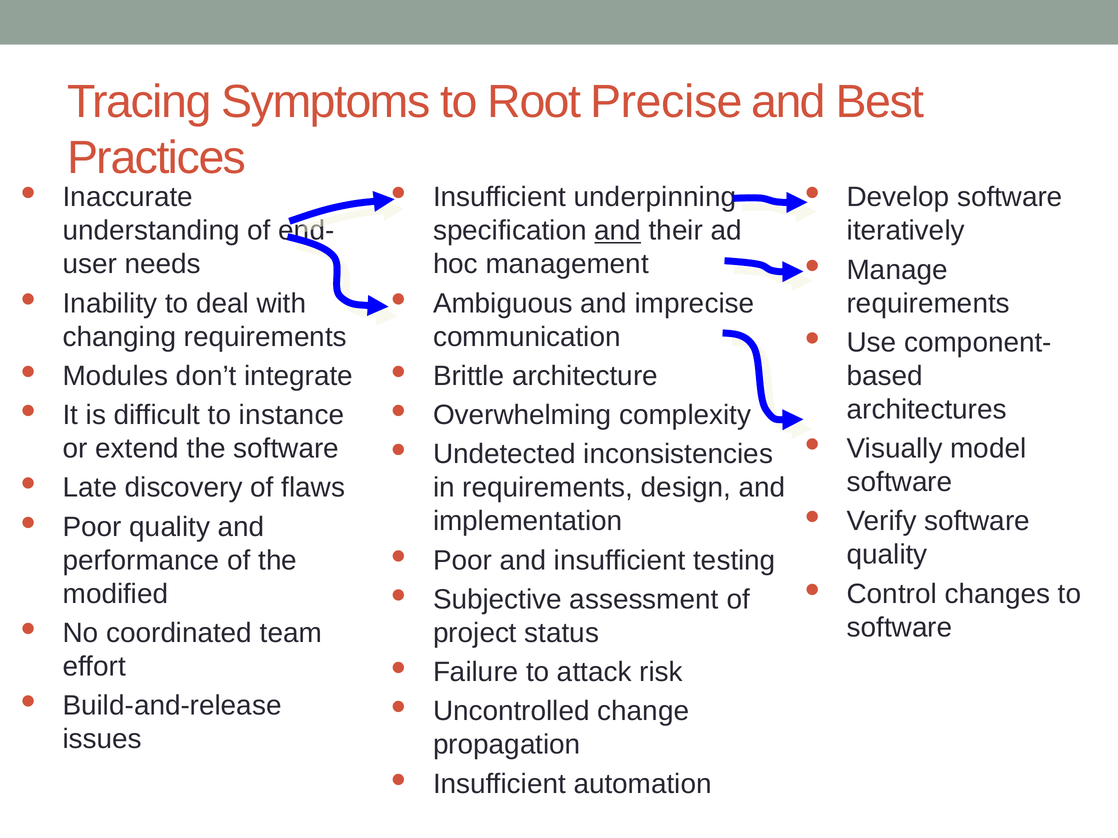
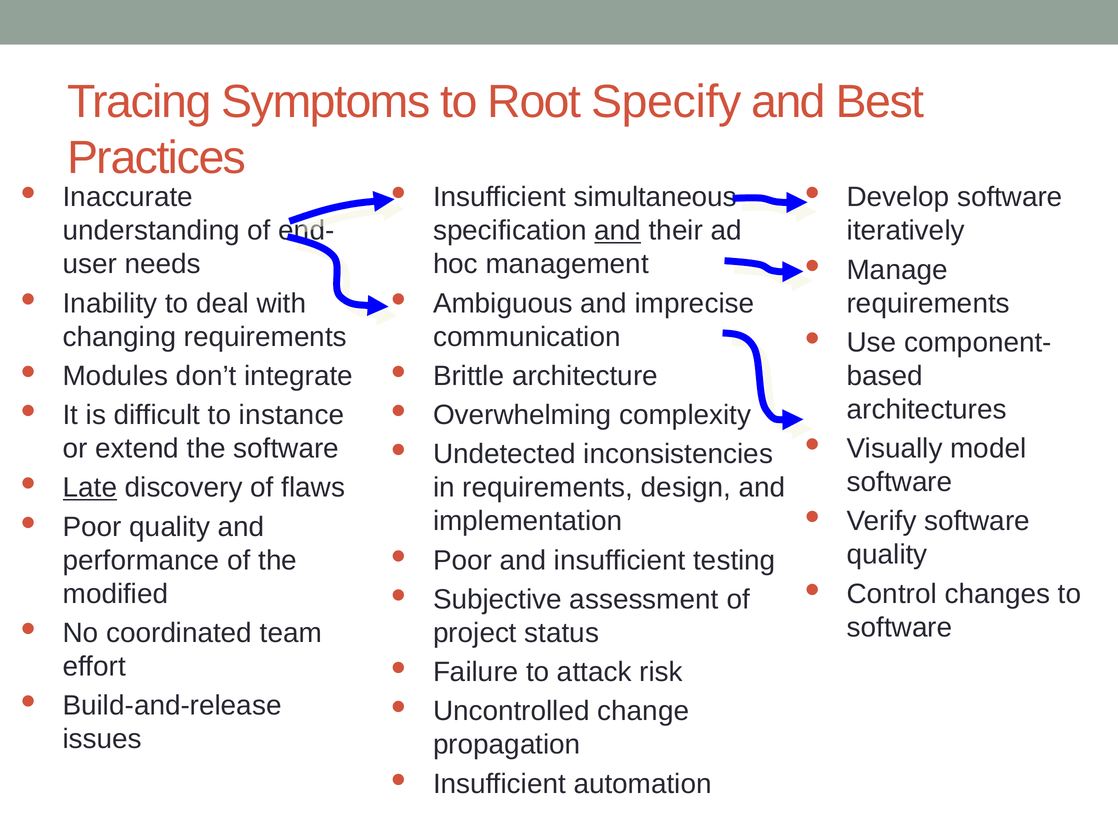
Precise: Precise -> Specify (666, 102)
underpinning: underpinning -> simultaneous (655, 197)
Late underline: none -> present (90, 488)
